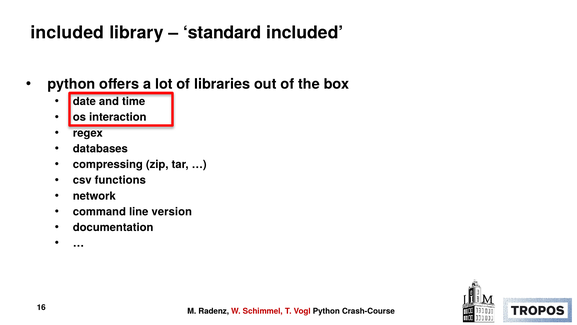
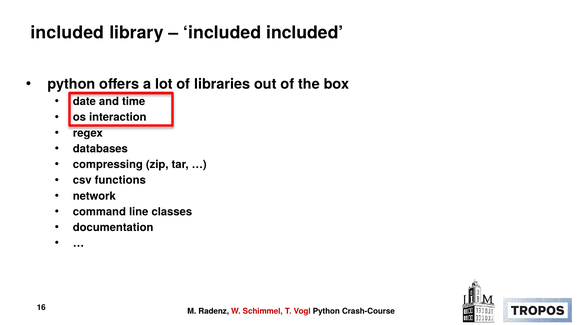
standard: standard -> included (222, 33)
version: version -> classes (172, 211)
